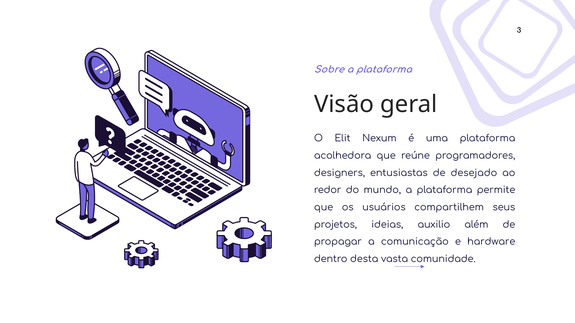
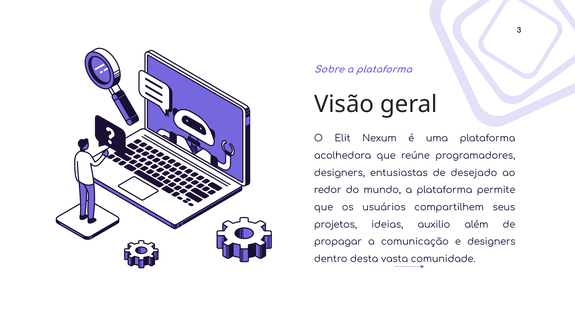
e hardware: hardware -> designers (491, 242)
